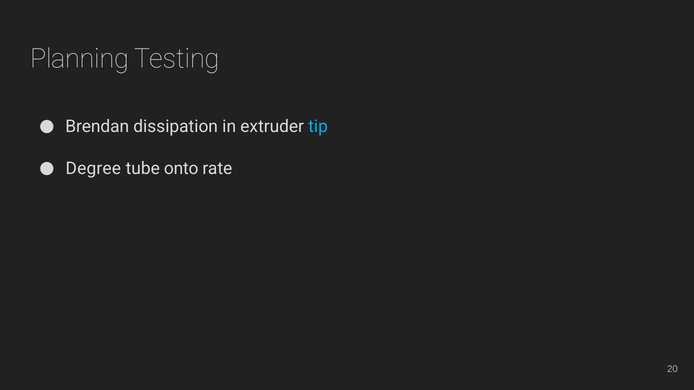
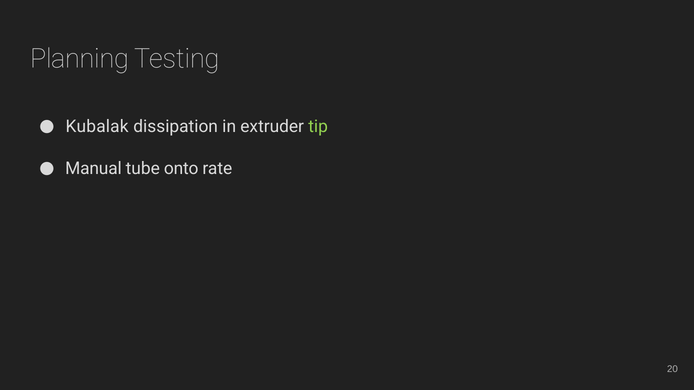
Brendan: Brendan -> Kubalak (97, 127)
tip colour: light blue -> light green (318, 127)
Degree: Degree -> Manual (93, 168)
